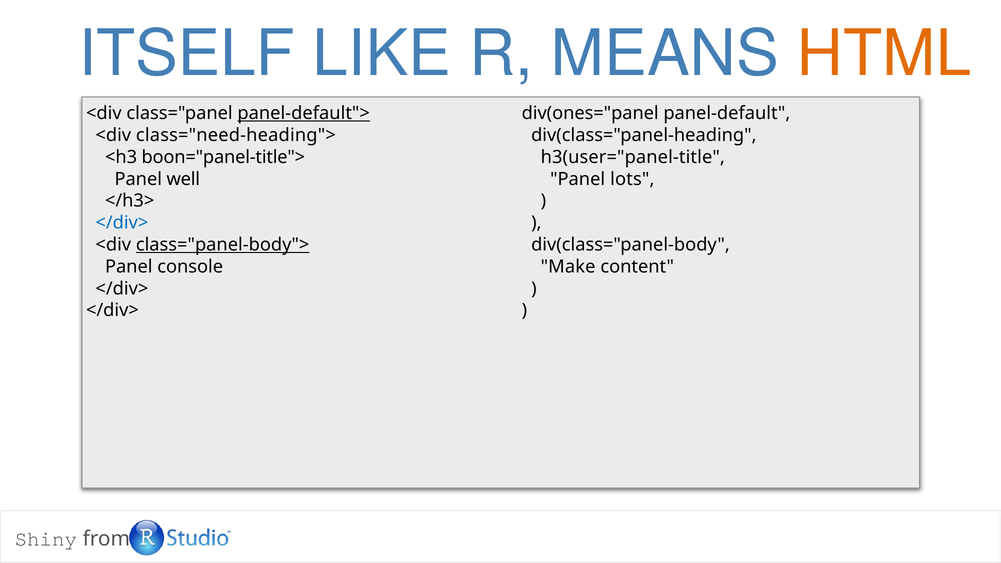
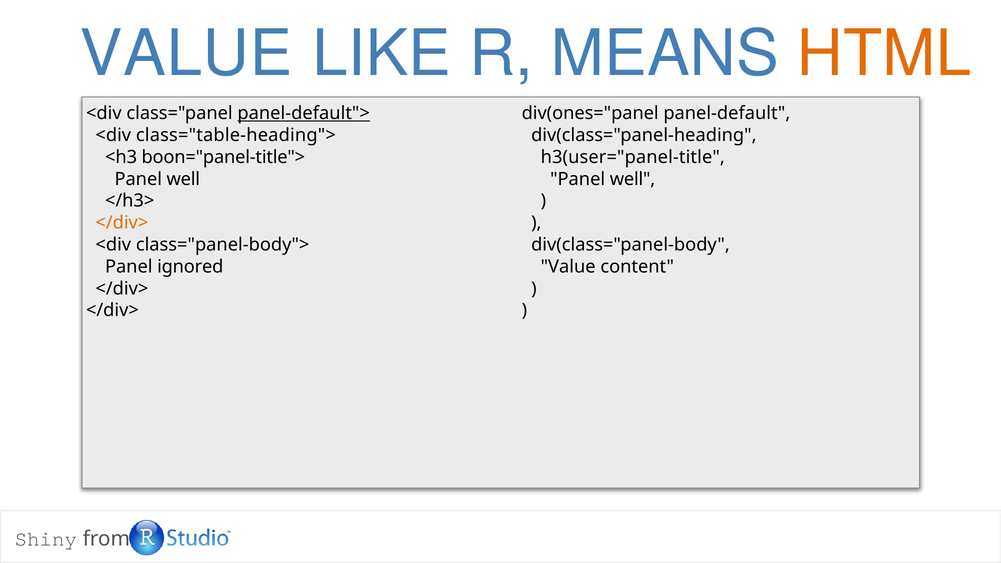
ITSELF: ITSELF -> VALUE (186, 54)
class="need-heading">: class="need-heading"> -> class="table-heading"> (236, 135)
lots: lots -> well (633, 179)
</div> colour: blue -> orange (122, 223)
class="panel-body"> underline: present -> none (223, 245)
console: console -> ignored (190, 267)
Make: Make -> Value (568, 267)
